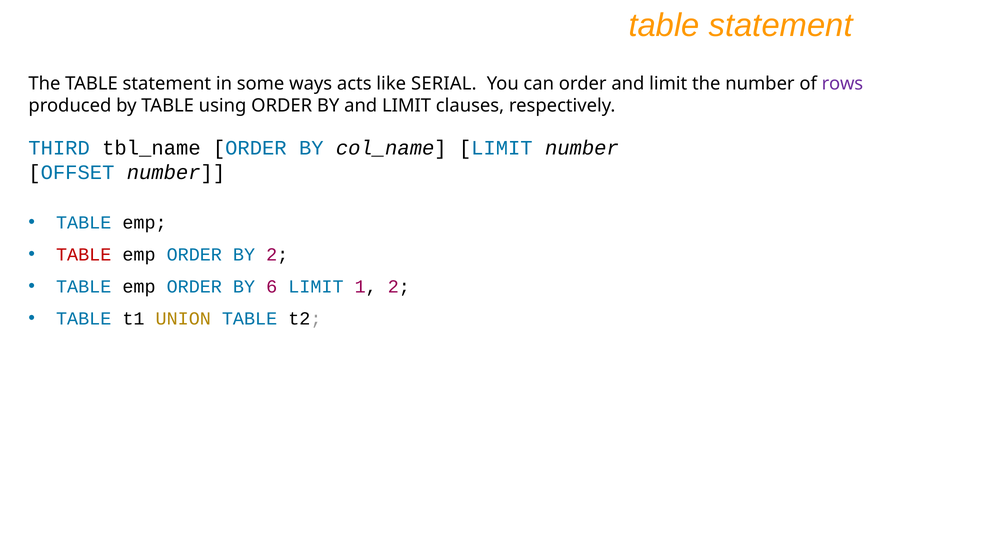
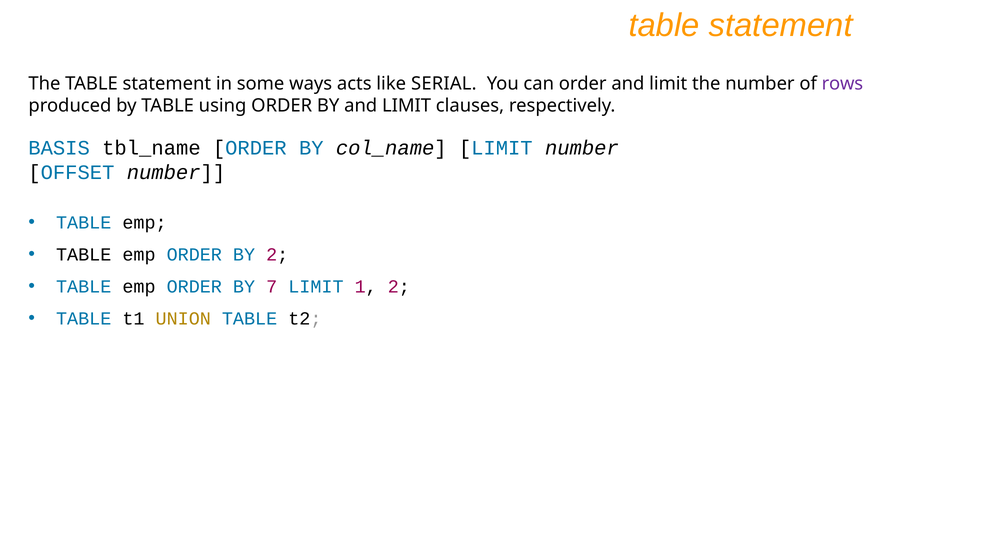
THIRD: THIRD -> BASIS (59, 148)
TABLE colour: red -> black (84, 255)
6: 6 -> 7 (272, 287)
